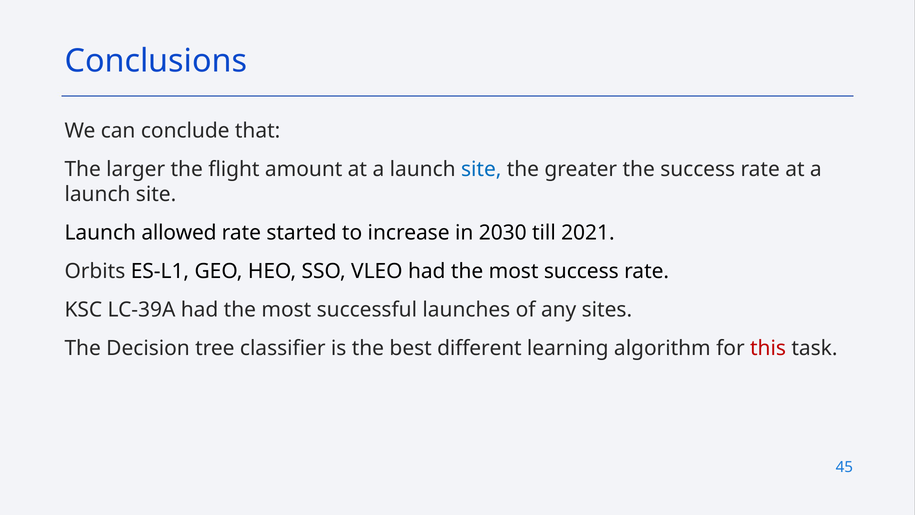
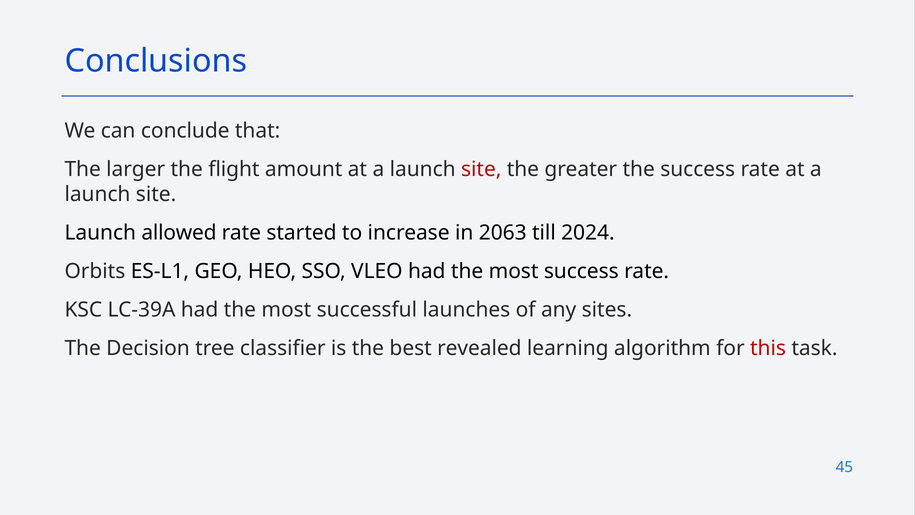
site colour: blue -> red (481, 169)
2030: 2030 -> 2063 (503, 233)
2021: 2021 -> 2024 (588, 233)
different: different -> revealed (479, 348)
